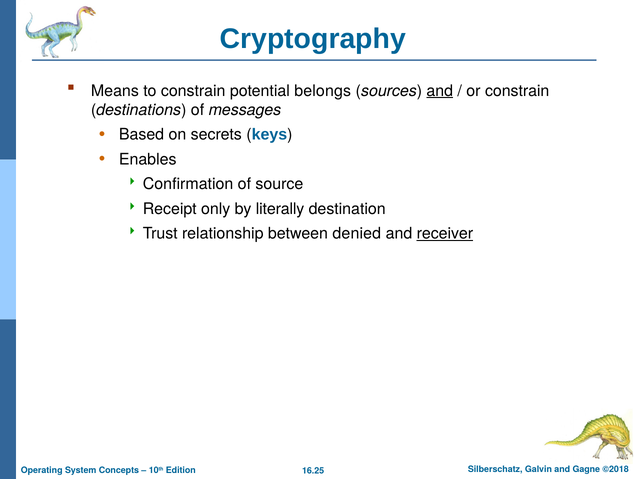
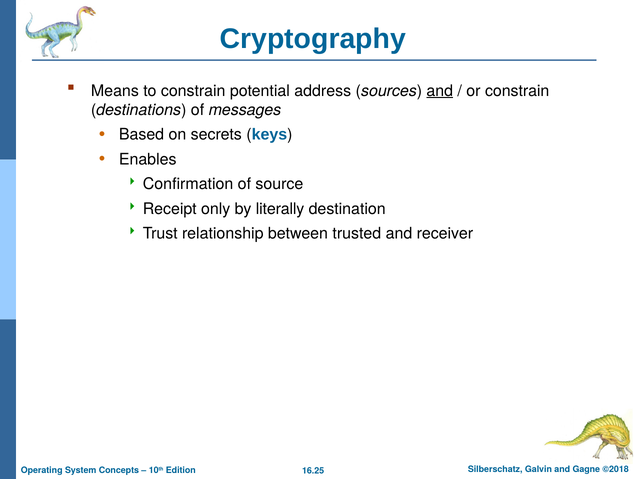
belongs: belongs -> address (323, 91)
denied: denied -> trusted (357, 234)
receiver underline: present -> none (445, 234)
